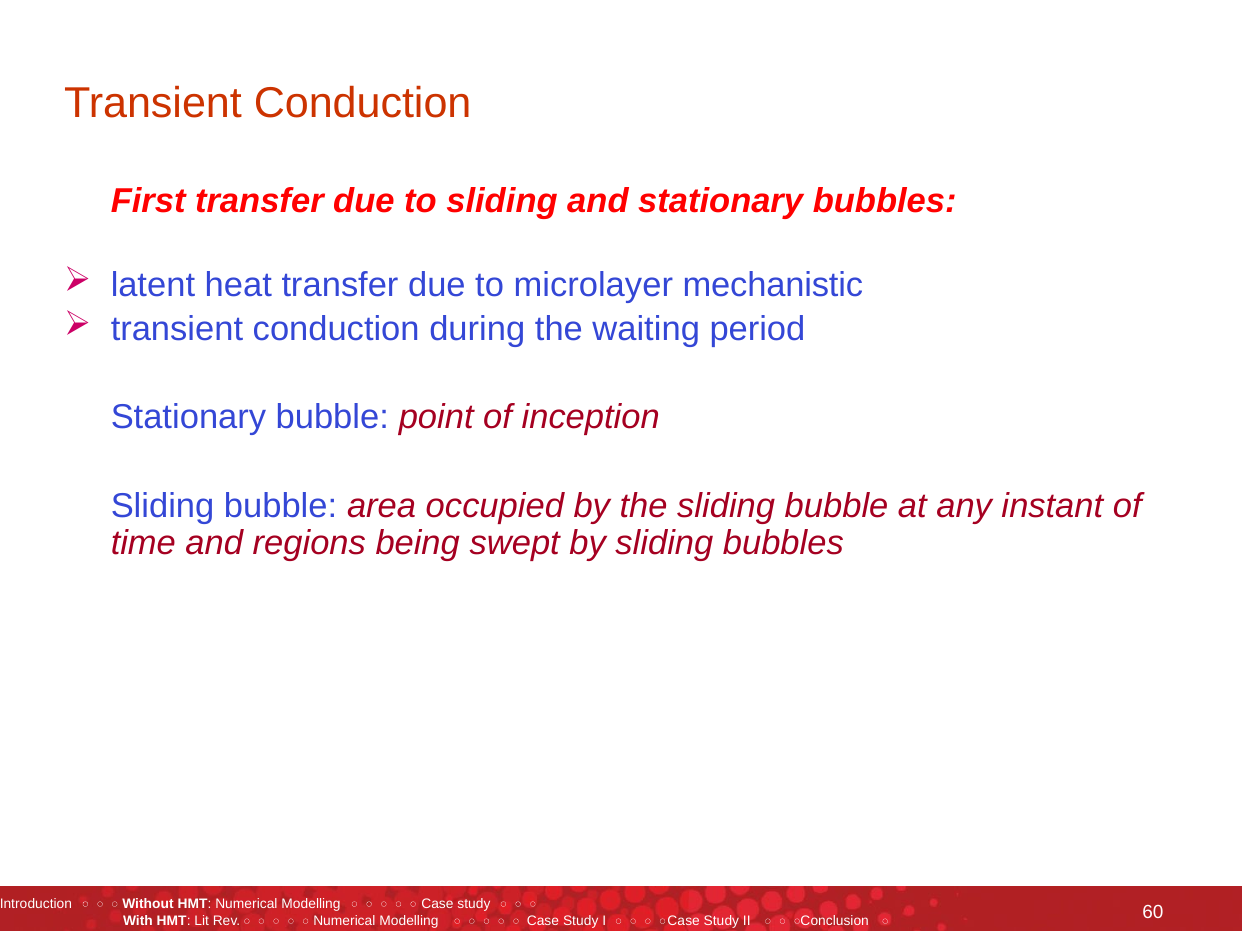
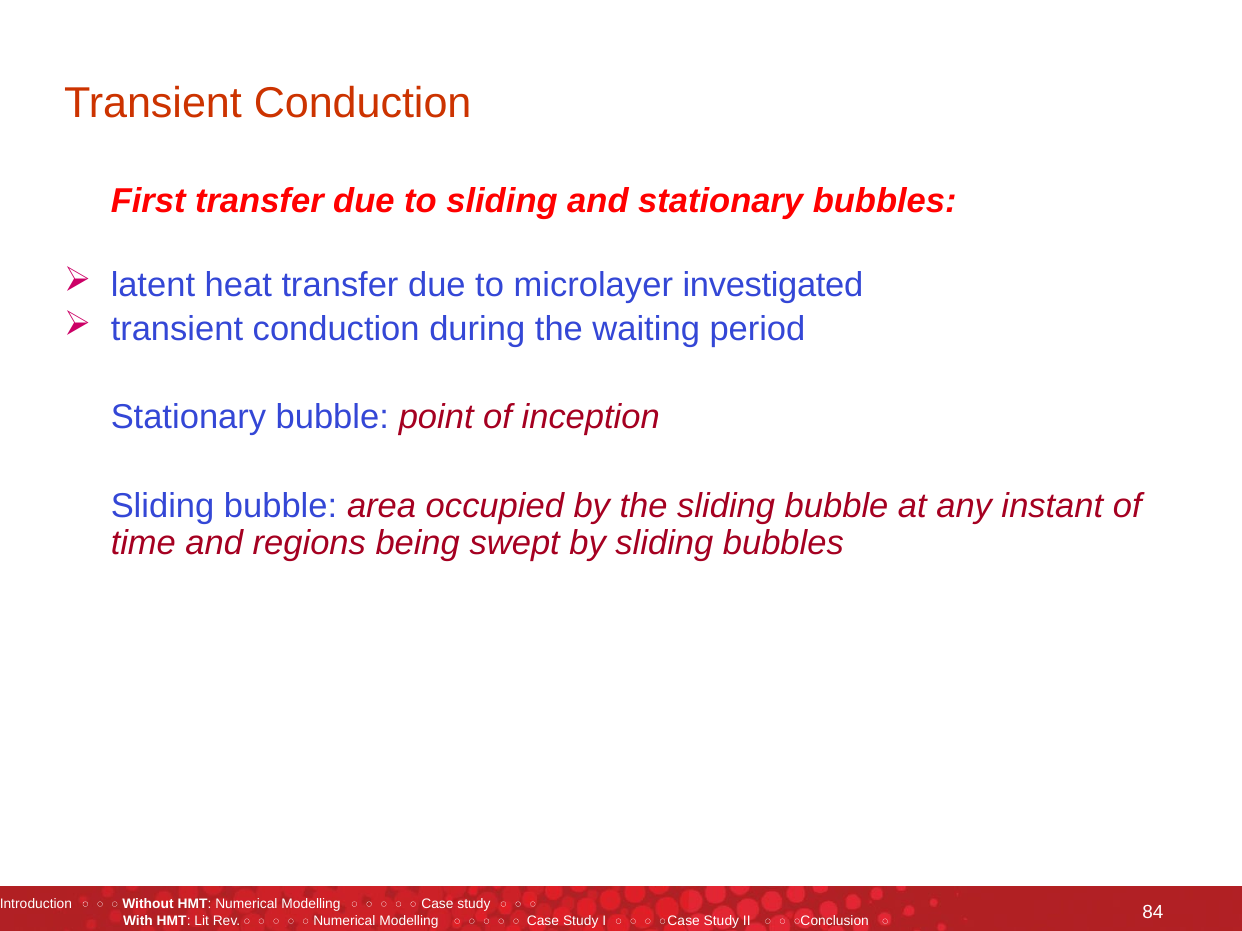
mechanistic: mechanistic -> investigated (773, 285)
60: 60 -> 84 (1153, 912)
